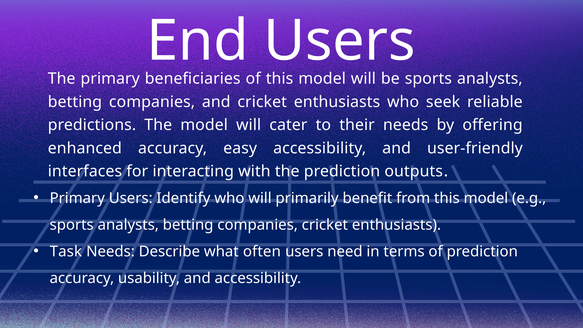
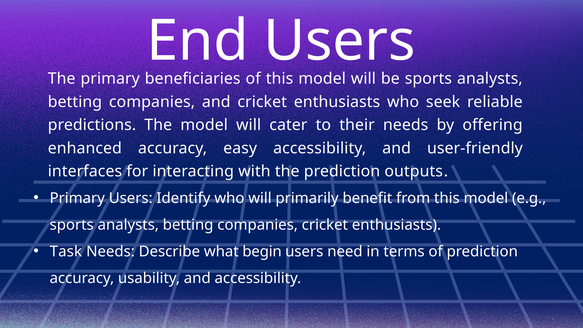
often: often -> begin (262, 251)
